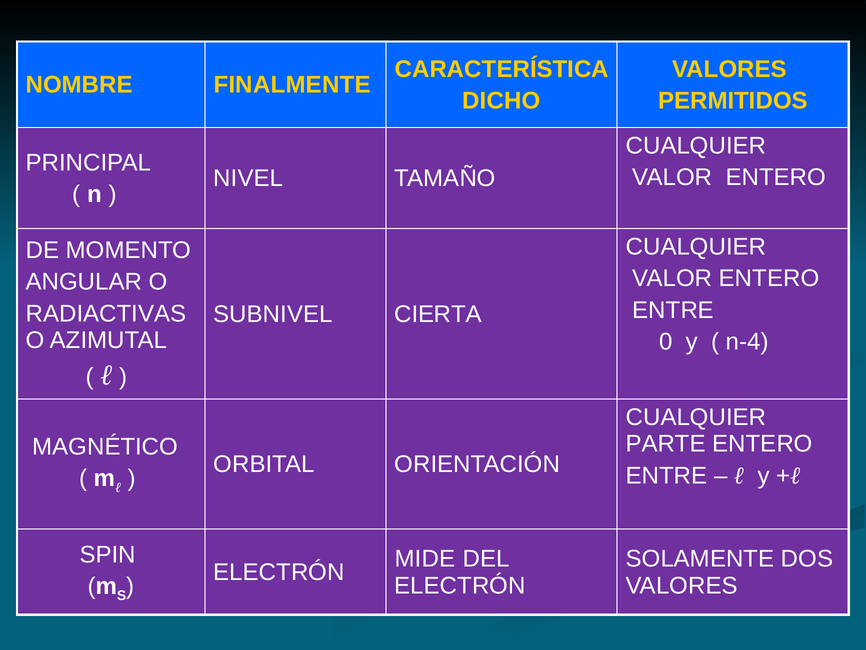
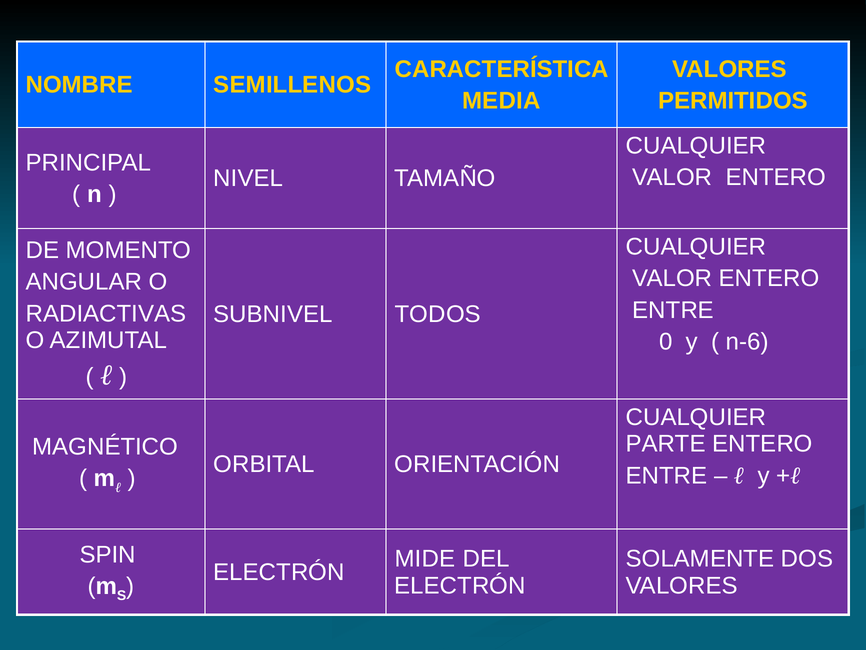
FINALMENTE: FINALMENTE -> SEMILLENOS (292, 85)
DICHO: DICHO -> MEDIA (501, 101)
CIERTA: CIERTA -> TODOS (438, 314)
n-4: n-4 -> n-6 (747, 341)
